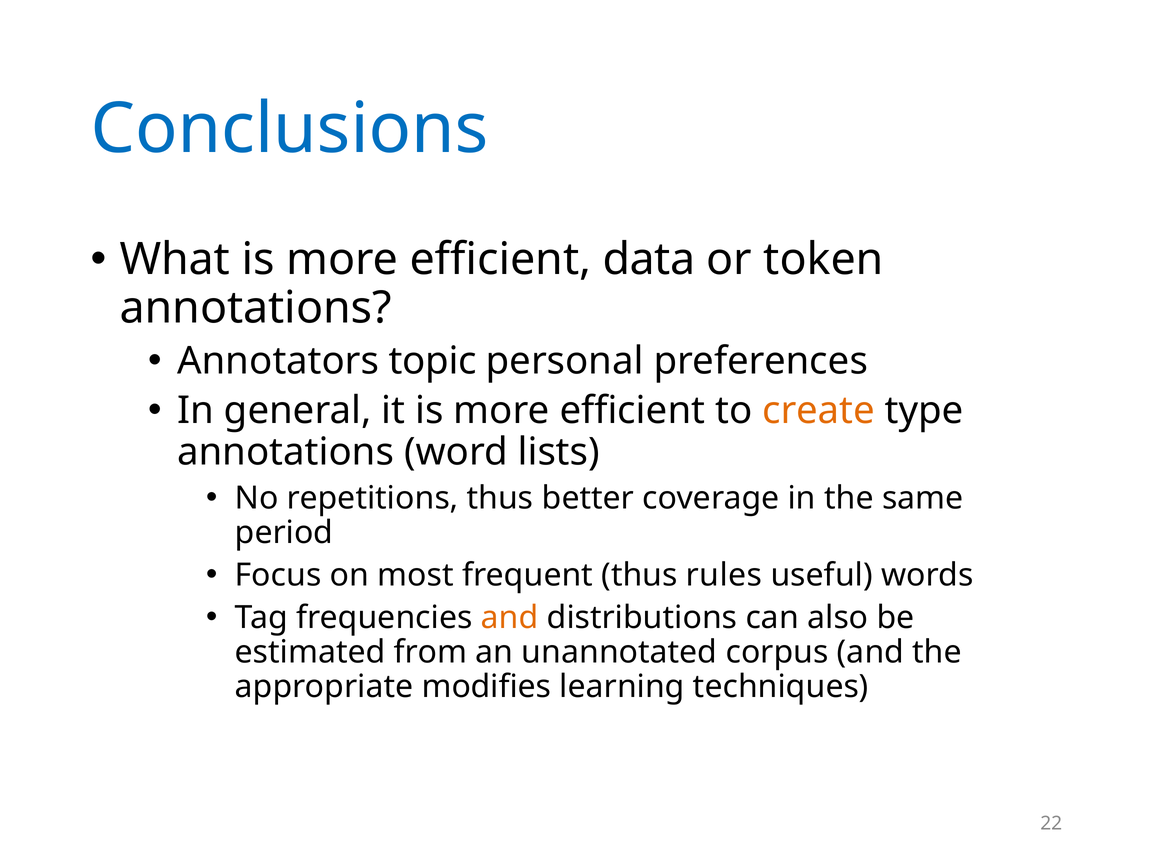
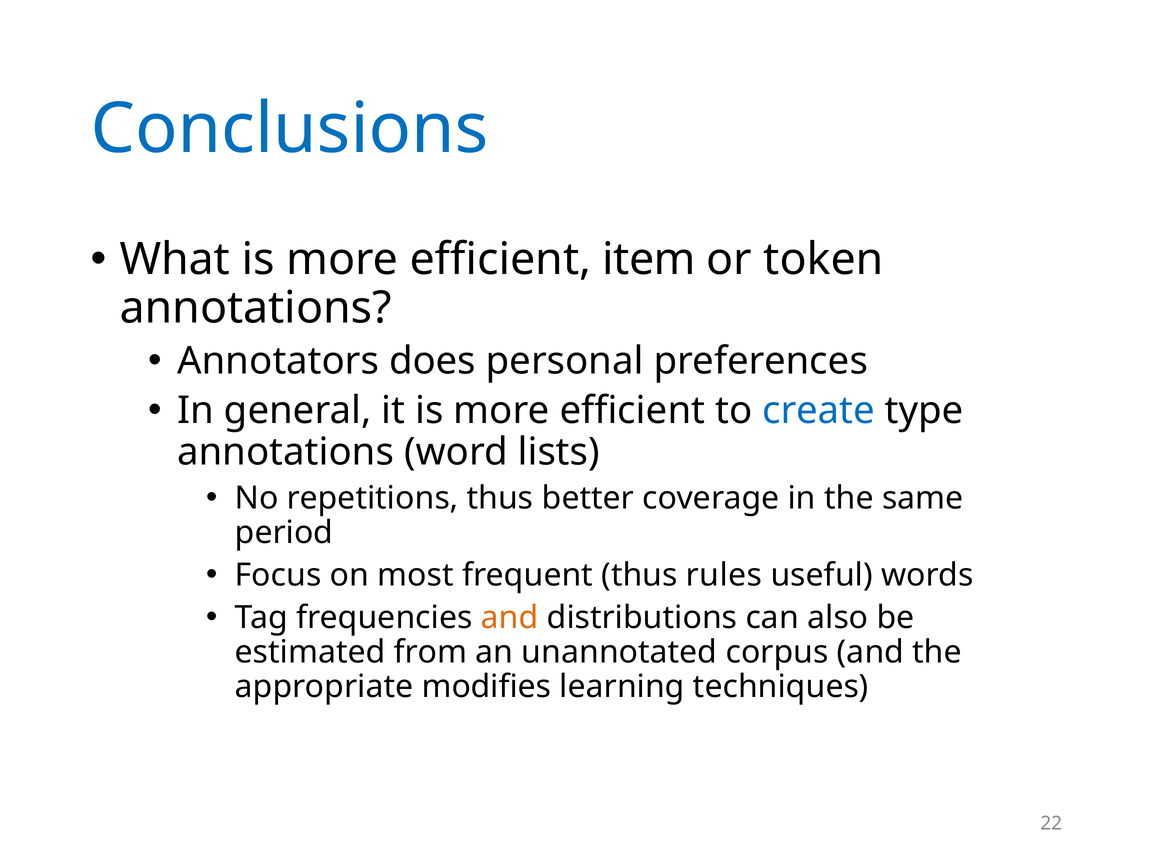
data: data -> item (649, 260)
topic: topic -> does (433, 361)
create colour: orange -> blue (819, 411)
